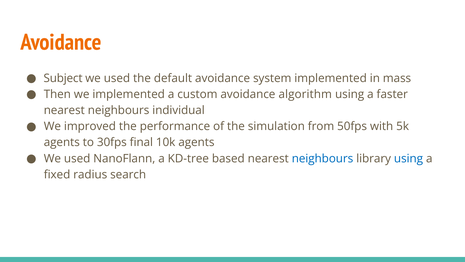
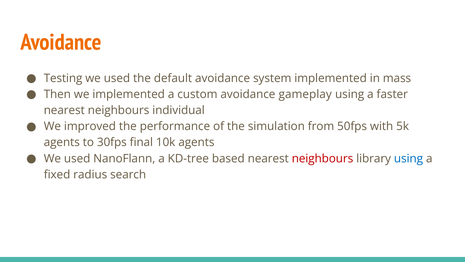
Subject: Subject -> Testing (63, 78)
algorithm: algorithm -> gameplay (305, 94)
neighbours colour: blue -> red (322, 158)
